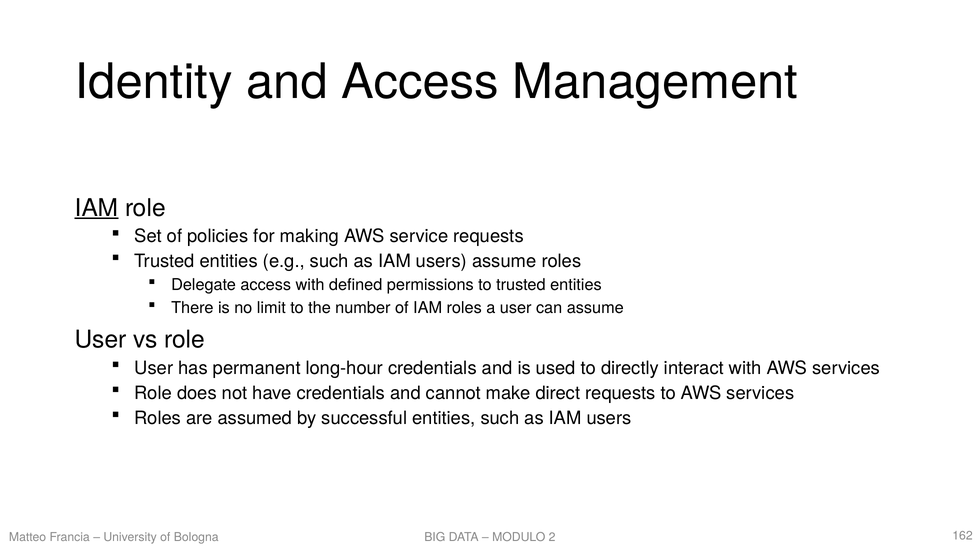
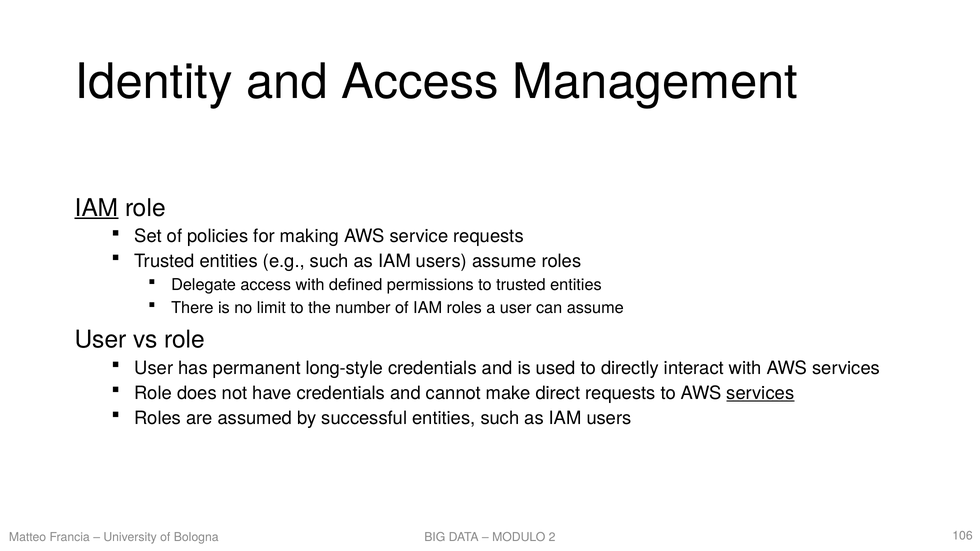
long-hour: long-hour -> long-style (344, 368)
services underline: none -> present (760, 393)
162: 162 -> 106 (963, 536)
